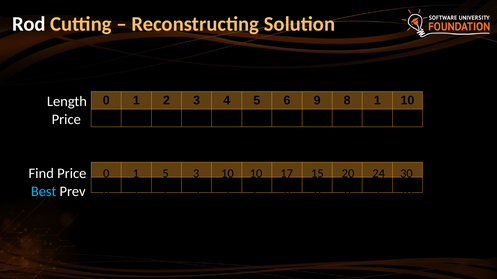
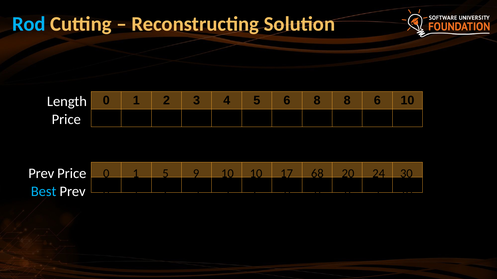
Rod colour: white -> light blue (29, 24)
5 6 9: 9 -> 8 (317, 101)
8 1: 1 -> 6 (377, 101)
Find: Find -> Prev (41, 174)
5 3: 3 -> 9 (196, 174)
15: 15 -> 68 (317, 174)
